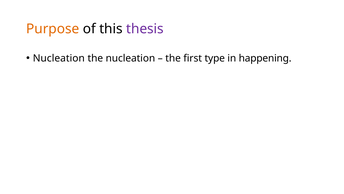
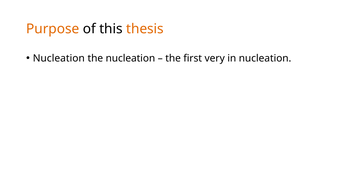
thesis colour: purple -> orange (145, 29)
type: type -> very (215, 58)
in happening: happening -> nucleation (265, 58)
